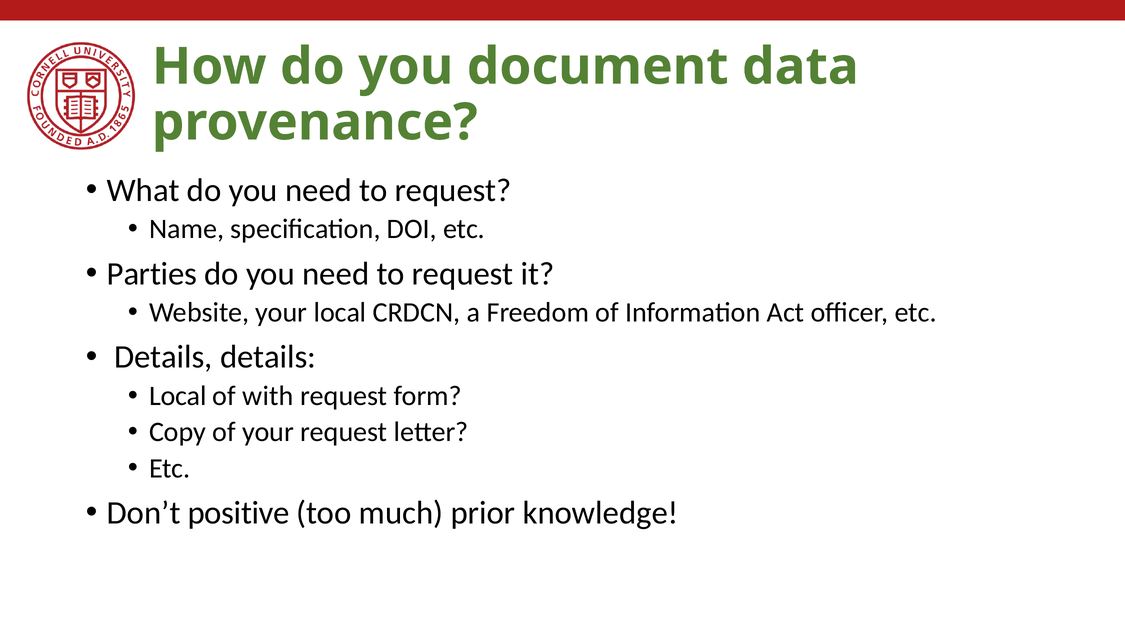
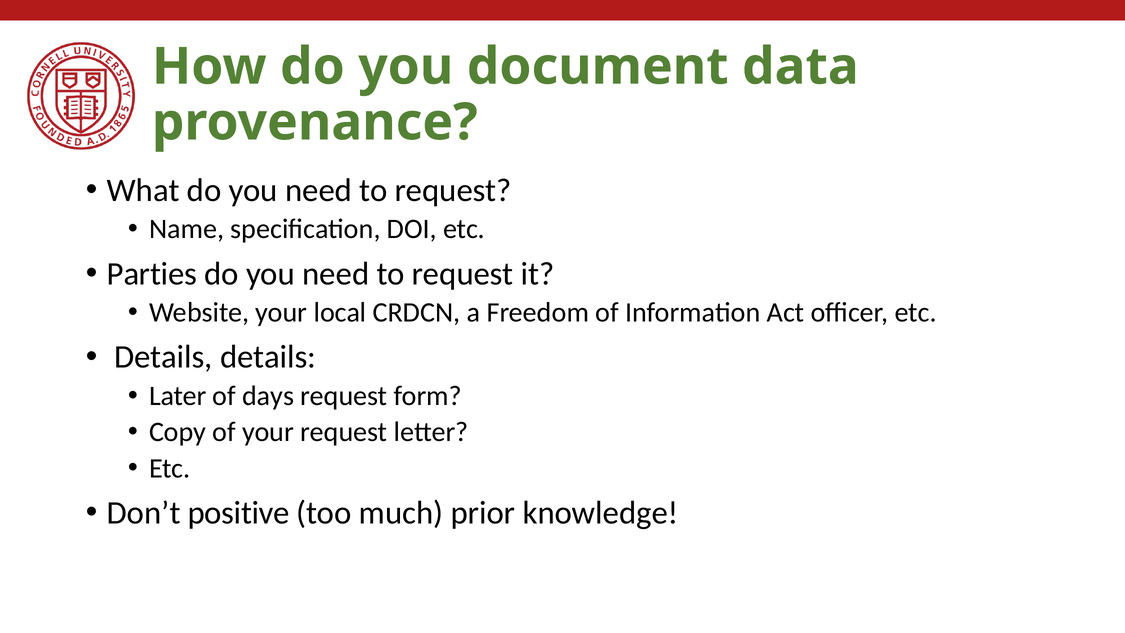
Local: Local -> Later (178, 396)
with: with -> days (268, 396)
